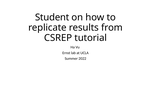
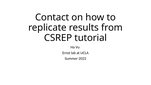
Student: Student -> Contact (52, 17)
